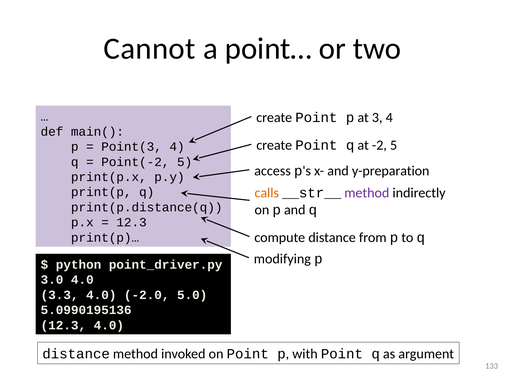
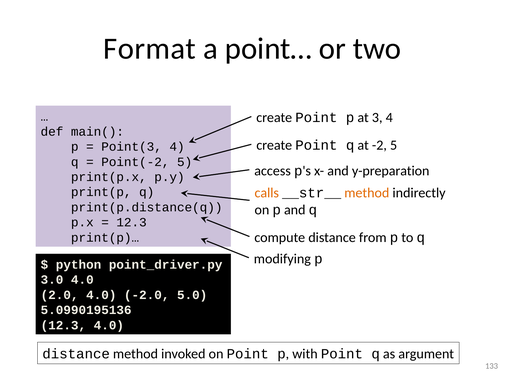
Cannot: Cannot -> Format (150, 49)
method colour: purple -> orange (367, 193)
3.3: 3.3 -> 2.0 (60, 296)
